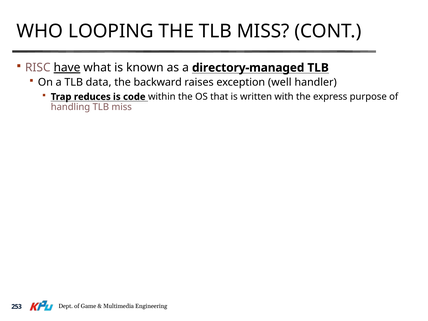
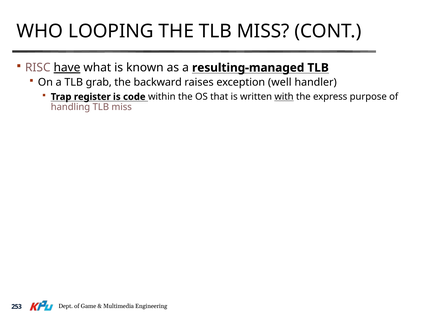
directory-managed: directory-managed -> resulting-managed (248, 68)
data: data -> grab (99, 82)
reduces: reduces -> register (92, 97)
with underline: none -> present (284, 97)
